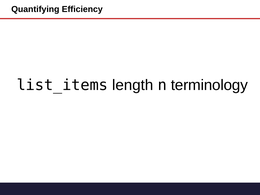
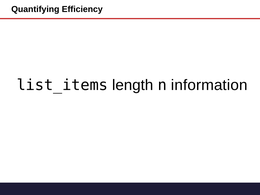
terminology: terminology -> information (209, 85)
